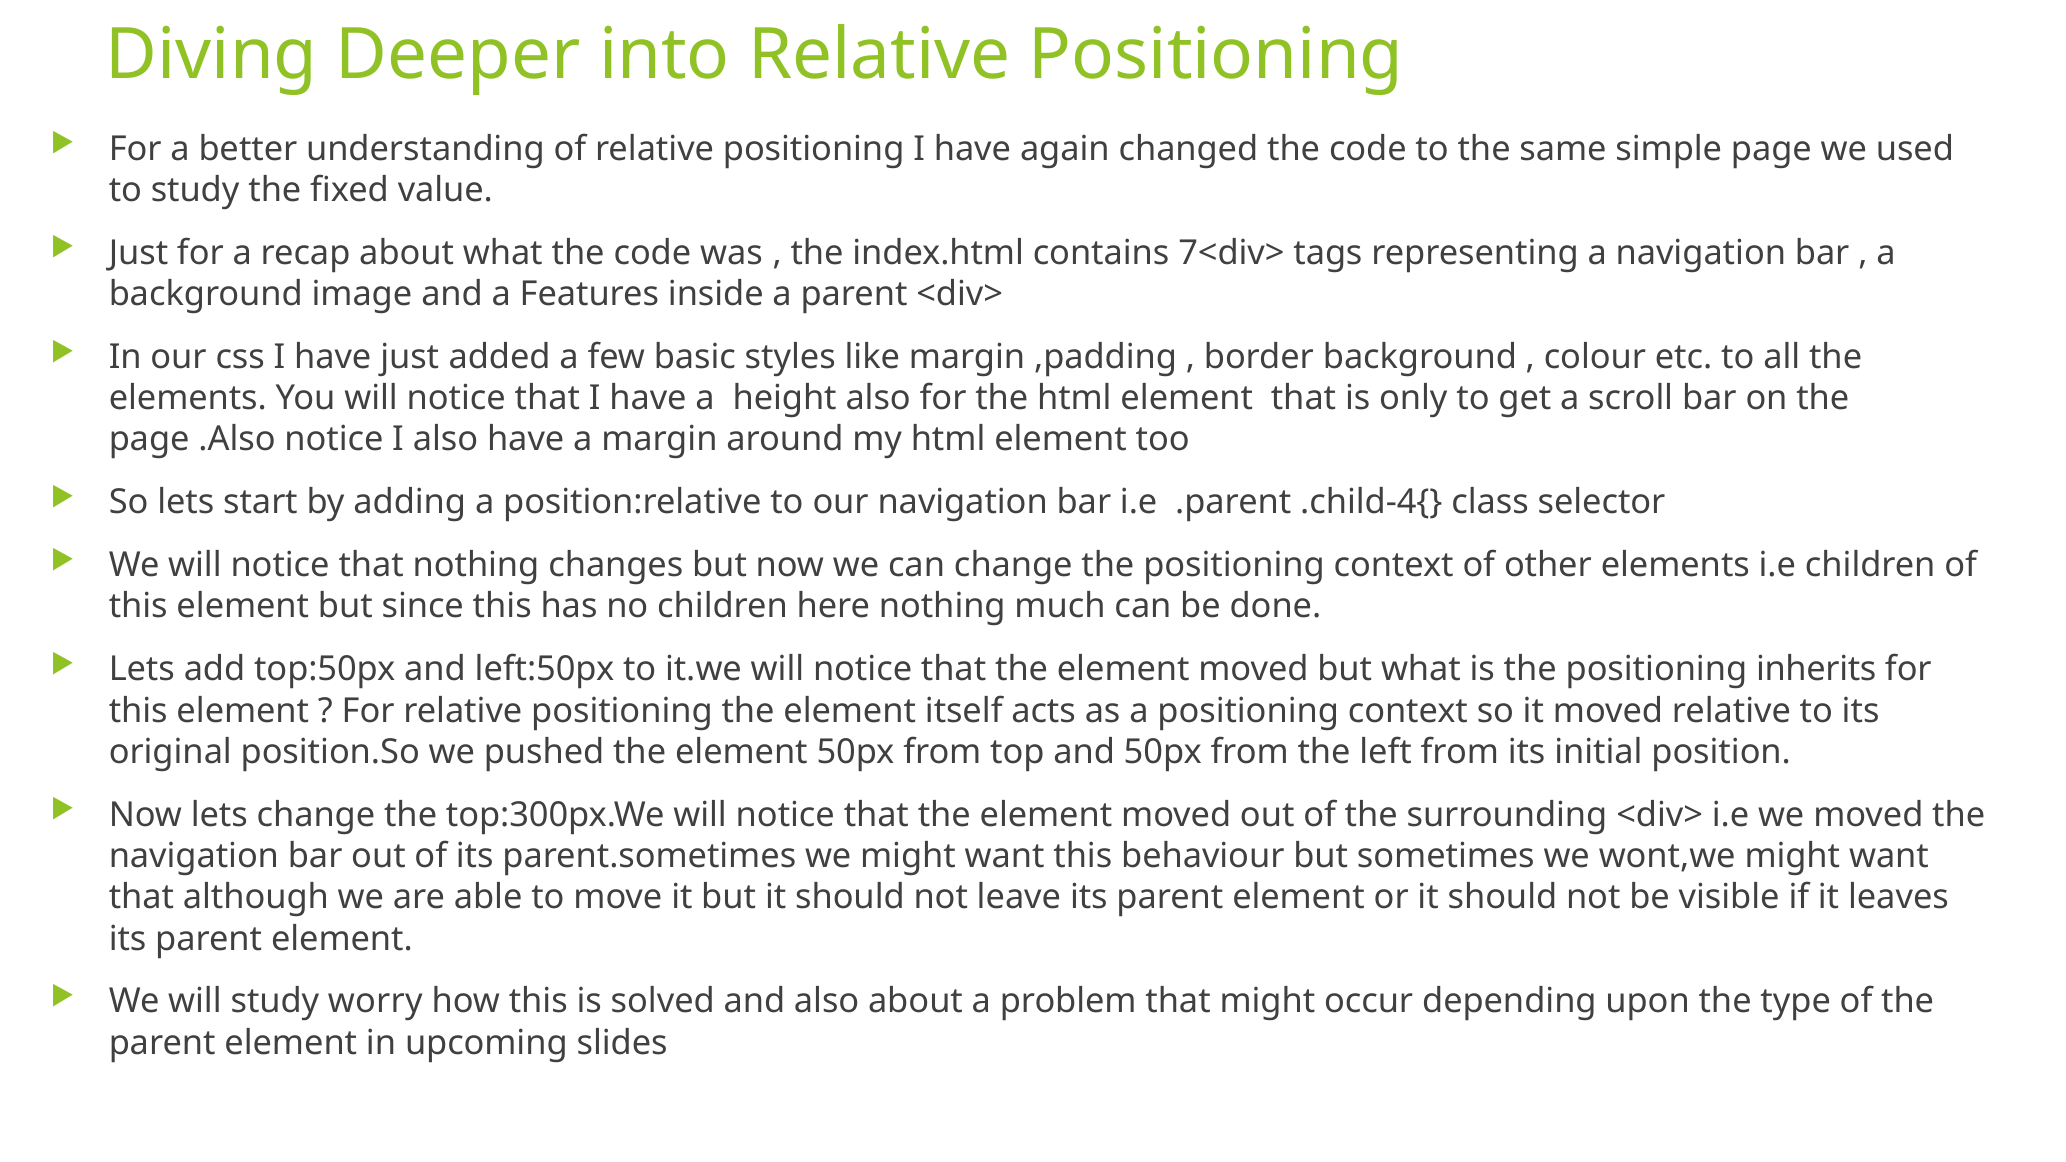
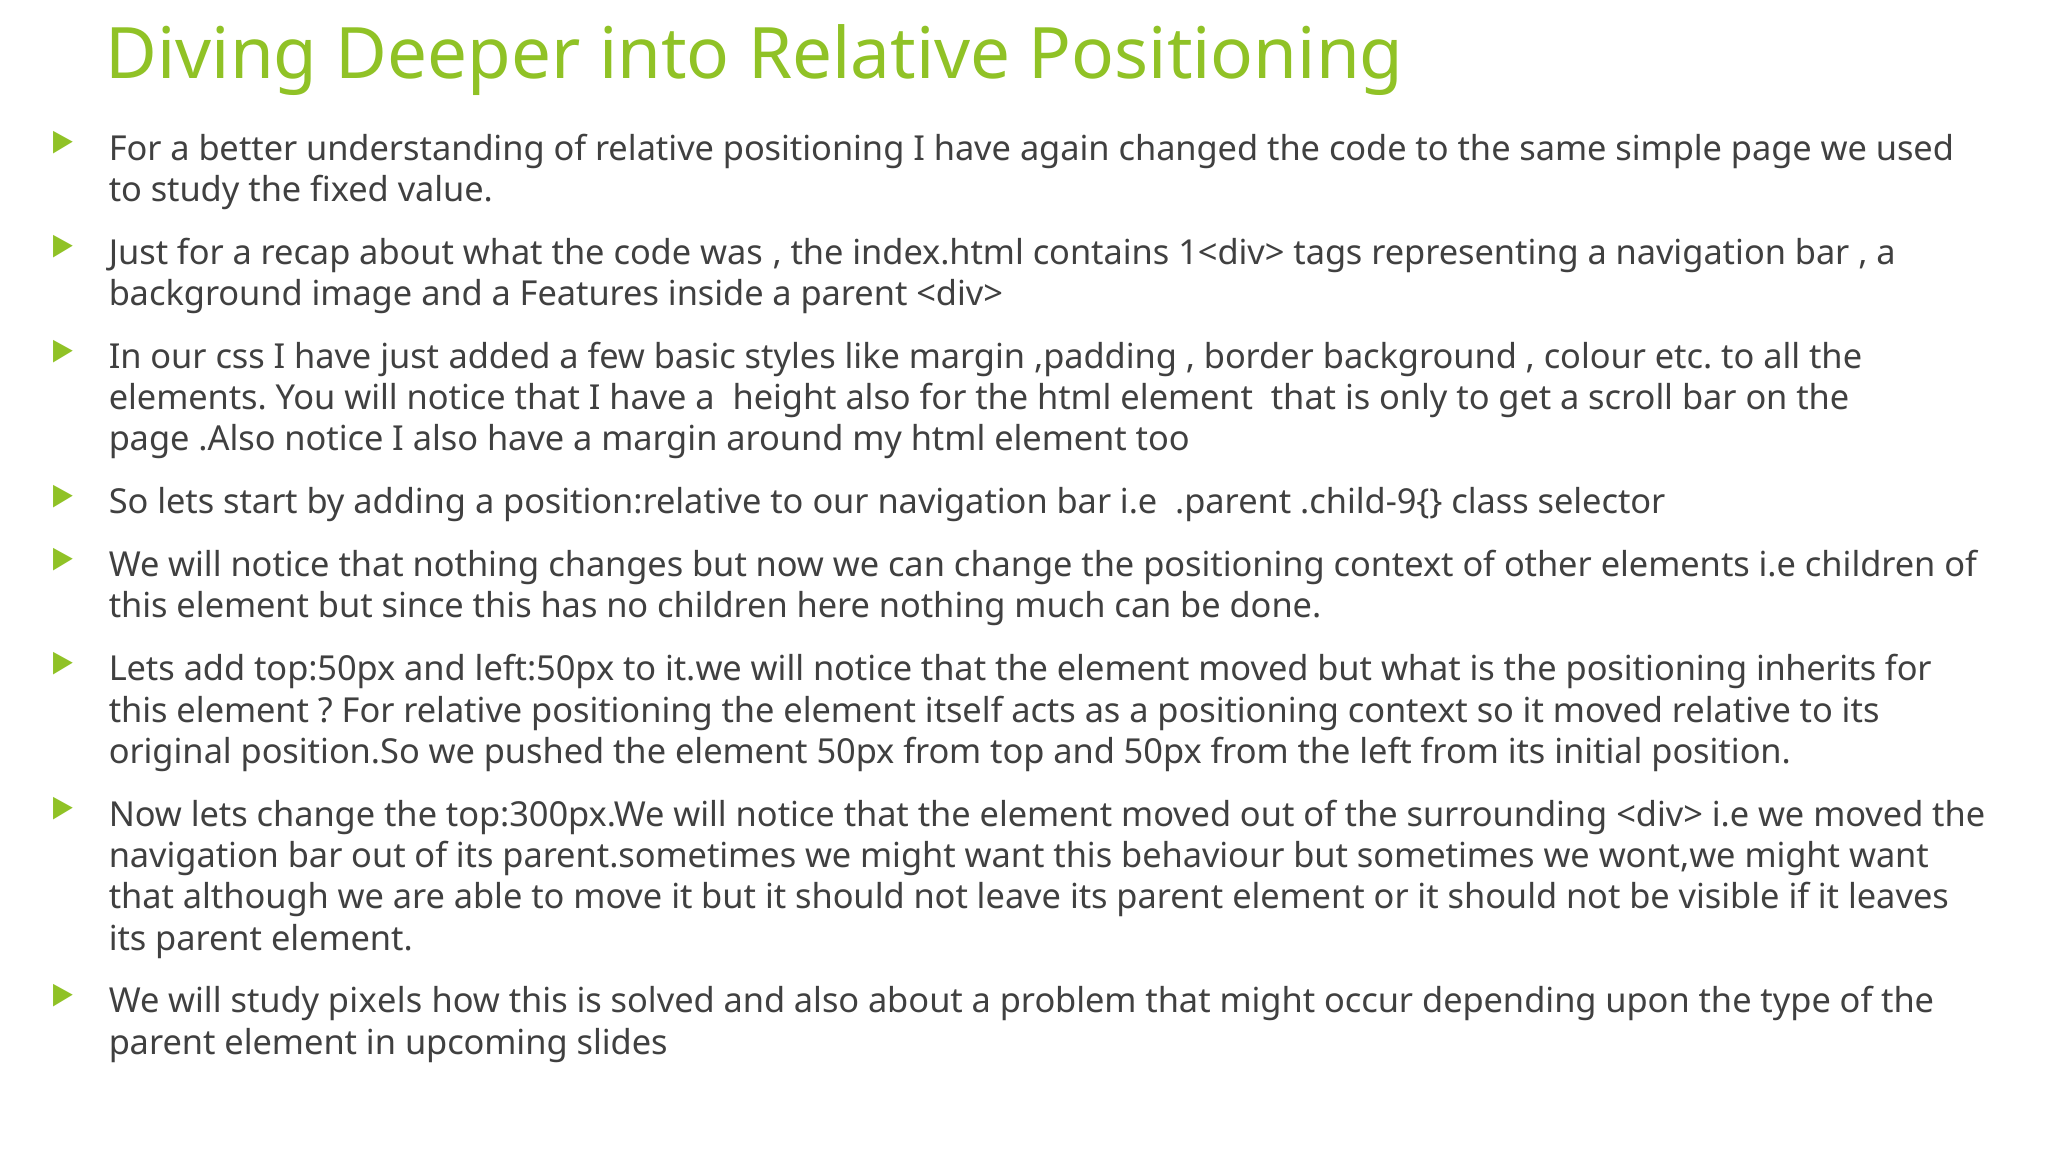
7<div>: 7<div> -> 1<div> (1231, 253)
.child-4{: .child-4{ -> .child-9{ (1371, 502)
worry: worry -> pixels (375, 1002)
